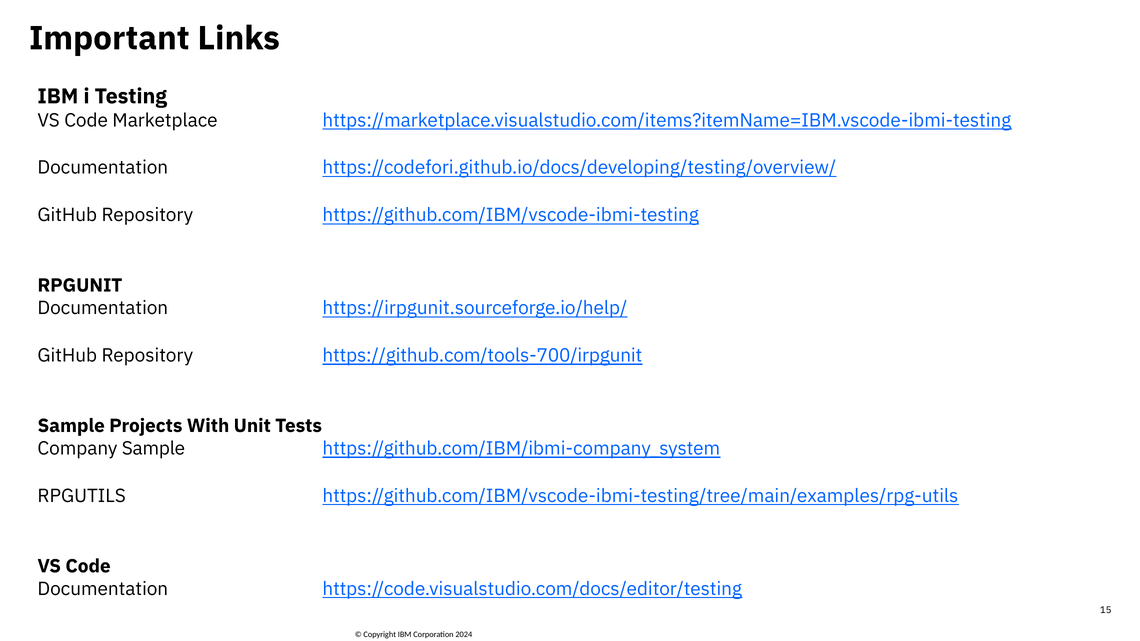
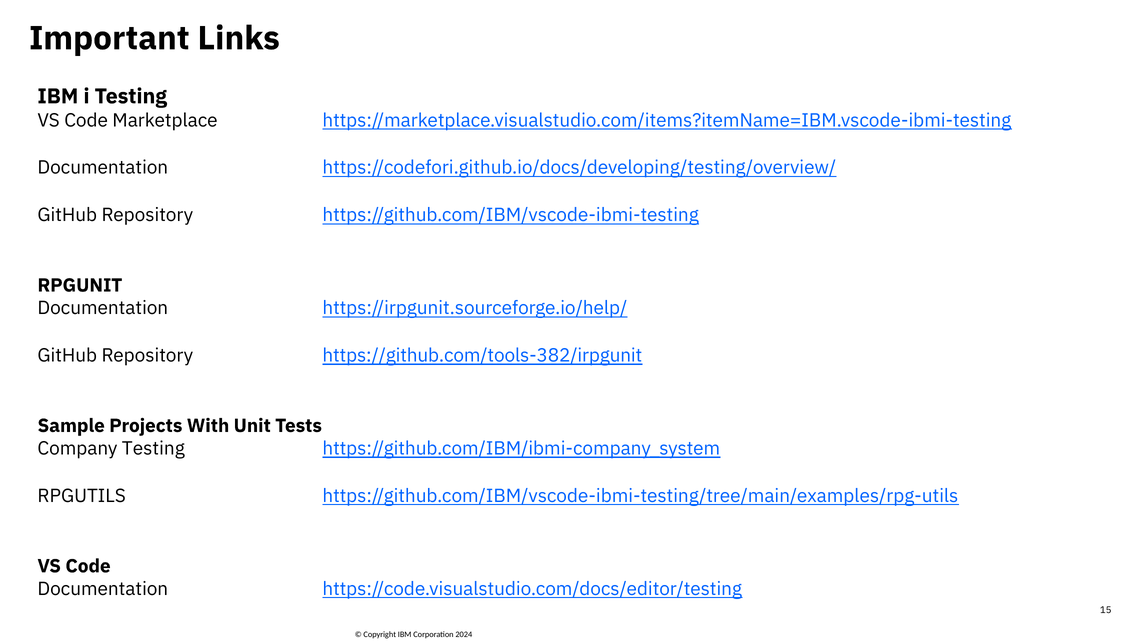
https://github.com/tools-700/irpgunit: https://github.com/tools-700/irpgunit -> https://github.com/tools-382/irpgunit (482, 356)
Company Sample: Sample -> Testing (153, 449)
